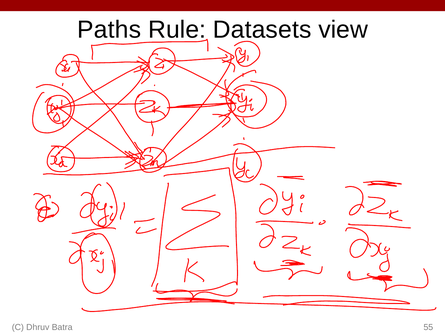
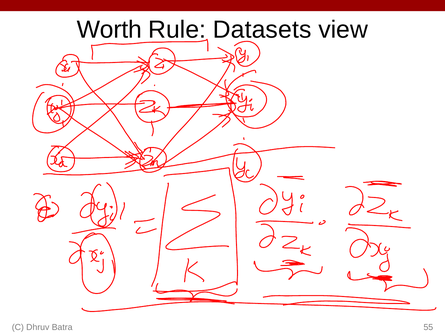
Paths: Paths -> Worth (109, 30)
